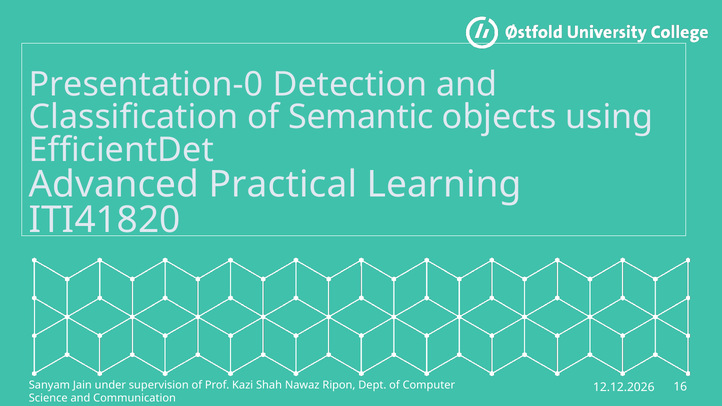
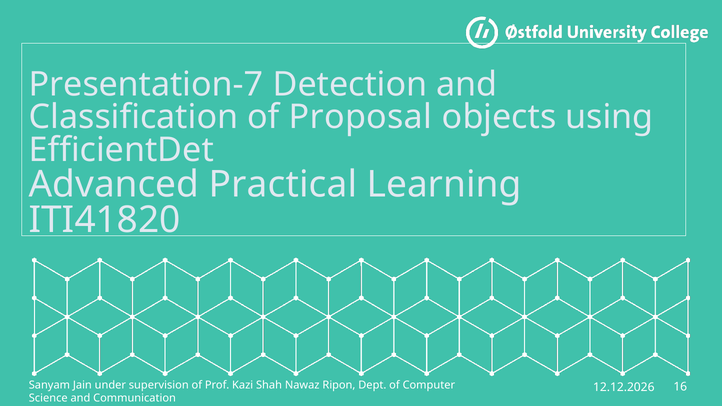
Presentation-0: Presentation-0 -> Presentation-7 (146, 84)
Semantic: Semantic -> Proposal (360, 117)
